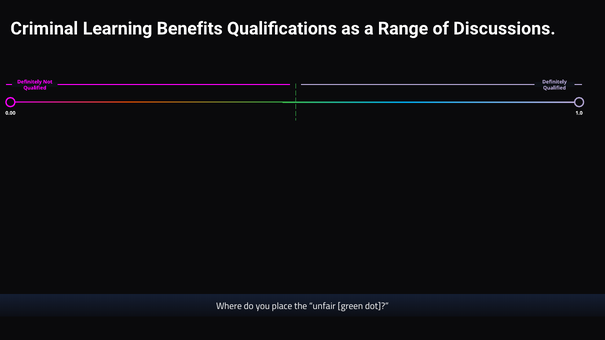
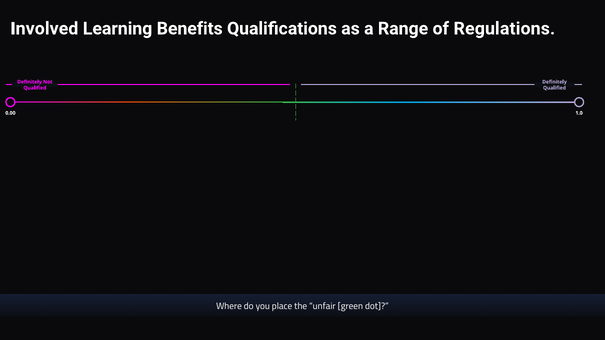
Criminal: Criminal -> Involved (44, 29)
Discussions: Discussions -> Regulations (504, 29)
